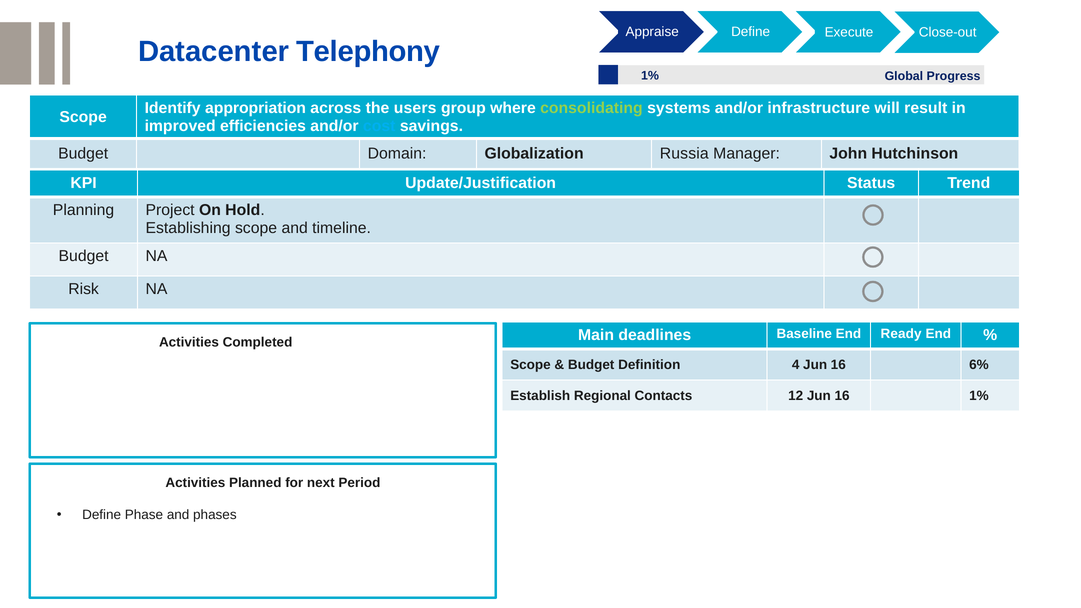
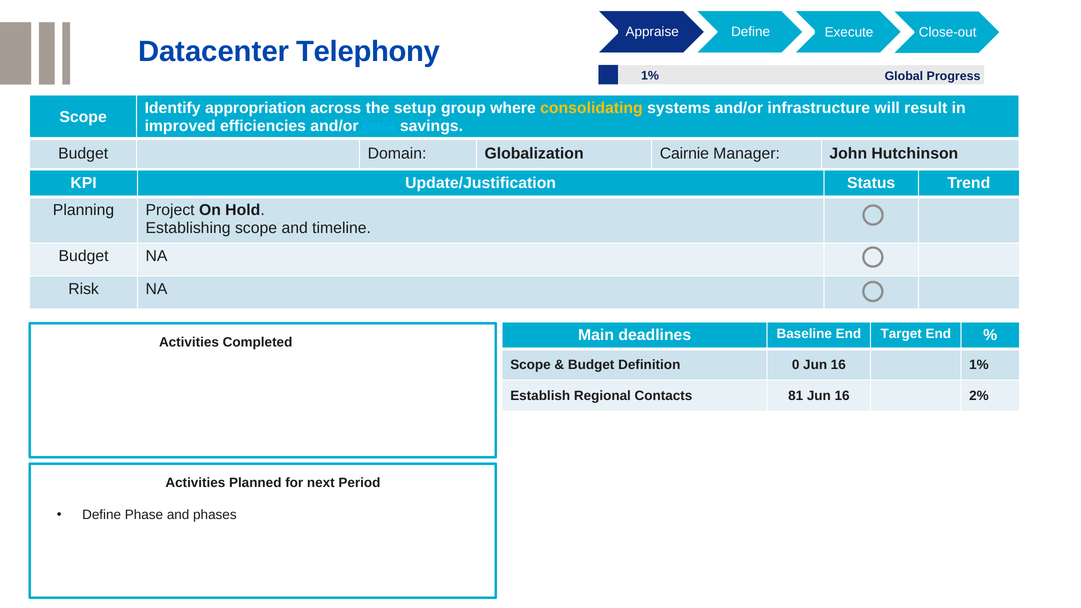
users: users -> setup (415, 108)
consolidating colour: light green -> yellow (591, 108)
Russia: Russia -> Cairnie (684, 154)
Ready: Ready -> Target (901, 334)
4: 4 -> 0 (796, 365)
16 6%: 6% -> 1% (979, 365)
12: 12 -> 81 (796, 396)
16 1%: 1% -> 2% (979, 396)
